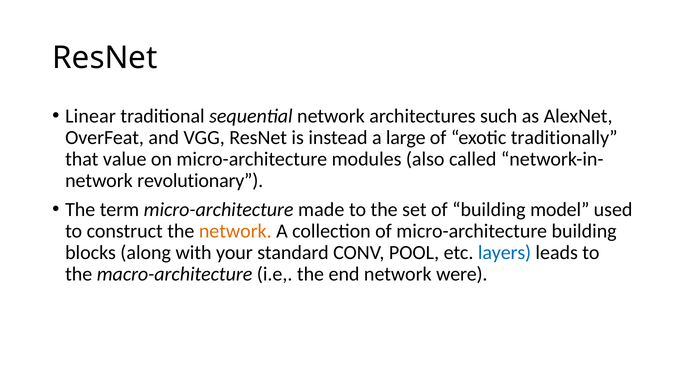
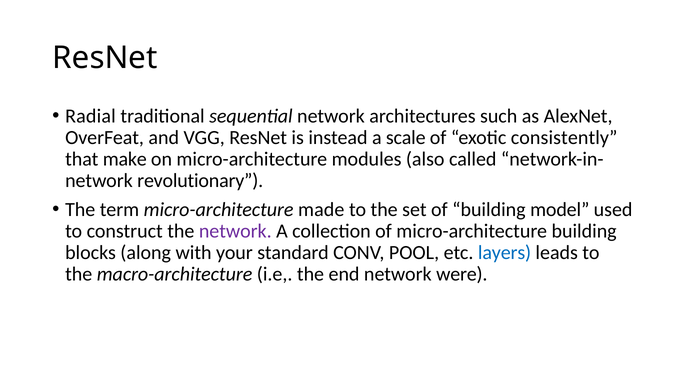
Linear: Linear -> Radial (90, 116)
large: large -> scale (406, 138)
traditionally: traditionally -> consistently (564, 138)
value: value -> make (125, 159)
network colour: orange -> purple (235, 231)
